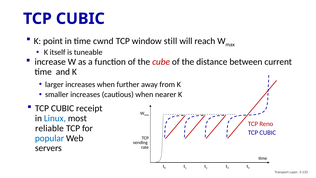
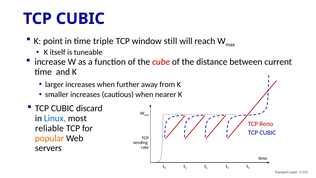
cwnd: cwnd -> triple (103, 41)
receipt: receipt -> discard (89, 108)
popular colour: blue -> orange (50, 138)
